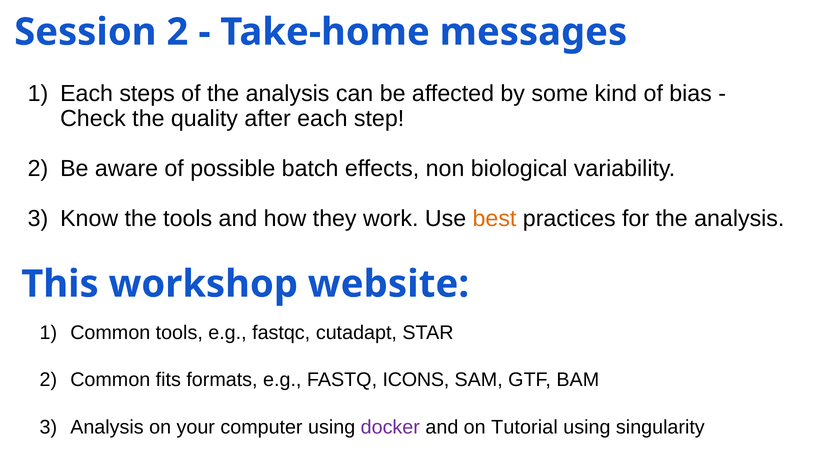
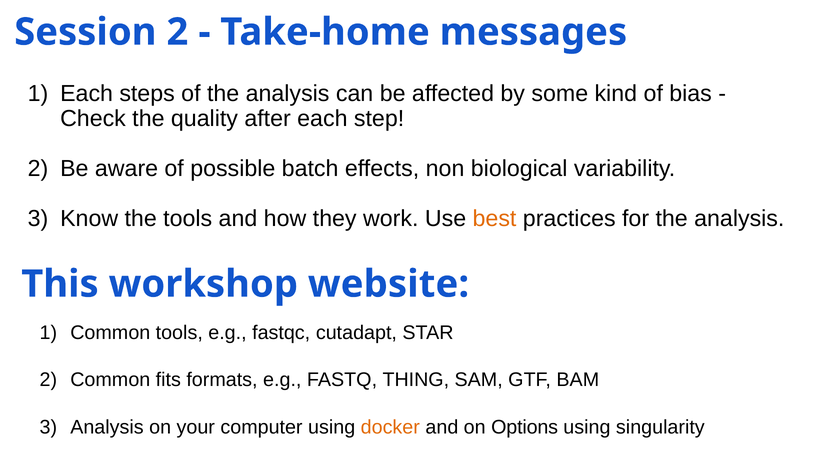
ICONS: ICONS -> THING (416, 380)
docker colour: purple -> orange (390, 427)
Tutorial: Tutorial -> Options (525, 427)
